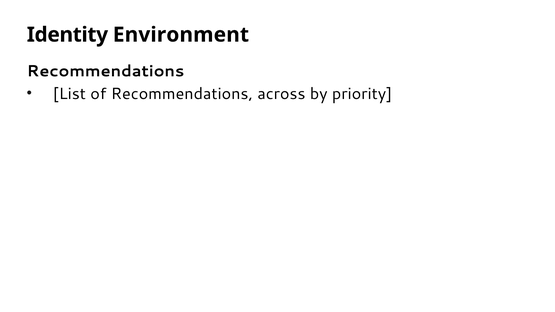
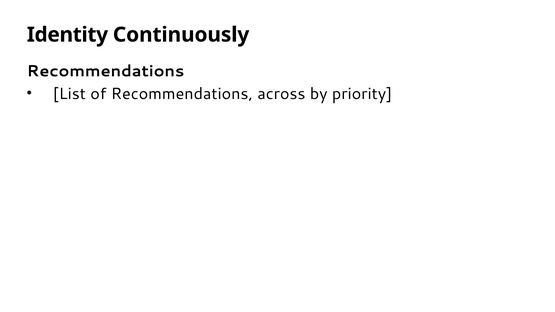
Environment: Environment -> Continuously (181, 35)
